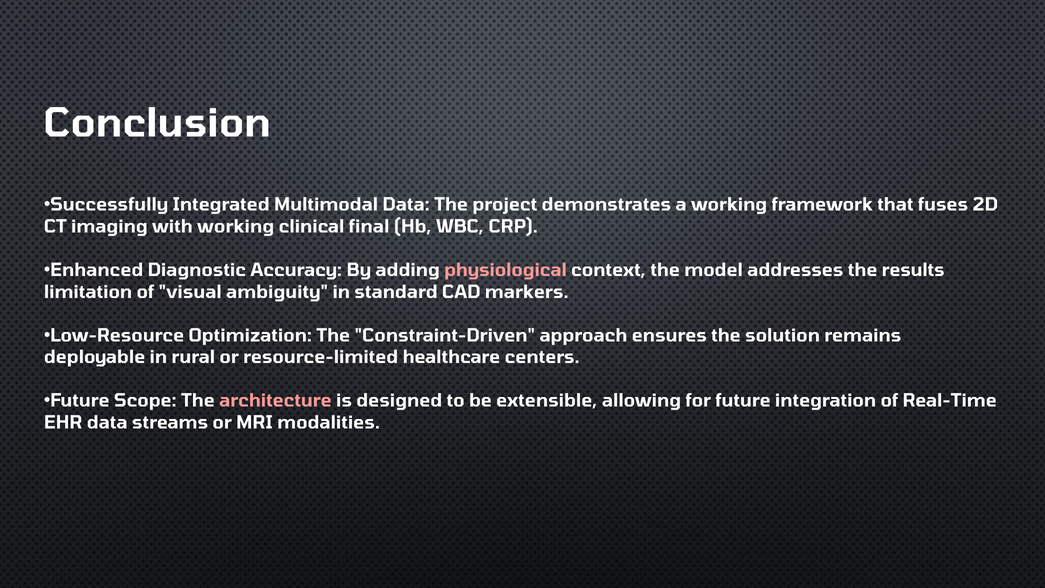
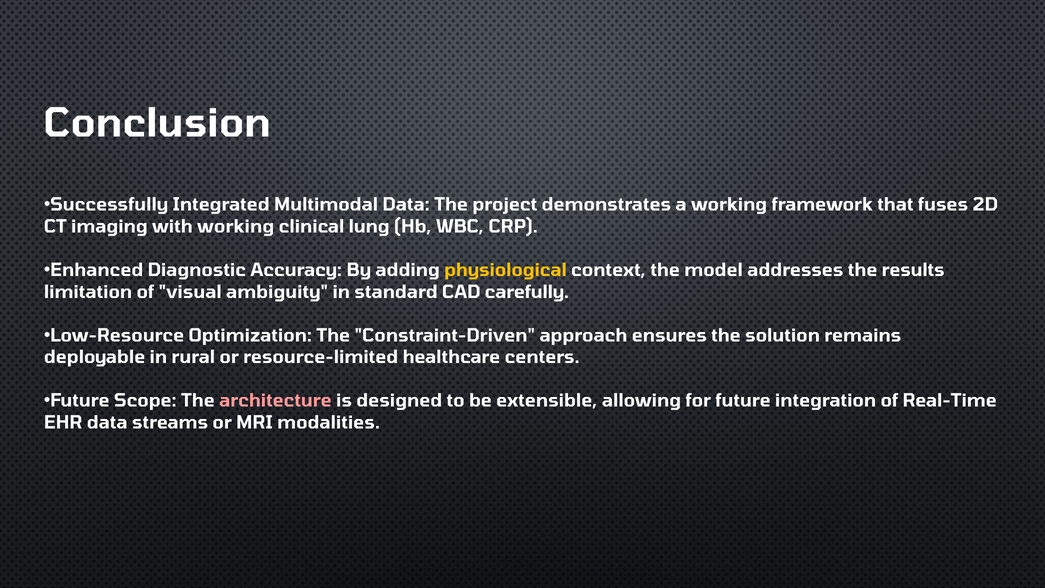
final: final -> lung (369, 227)
physiological colour: pink -> yellow (506, 270)
markers: markers -> carefully (527, 292)
